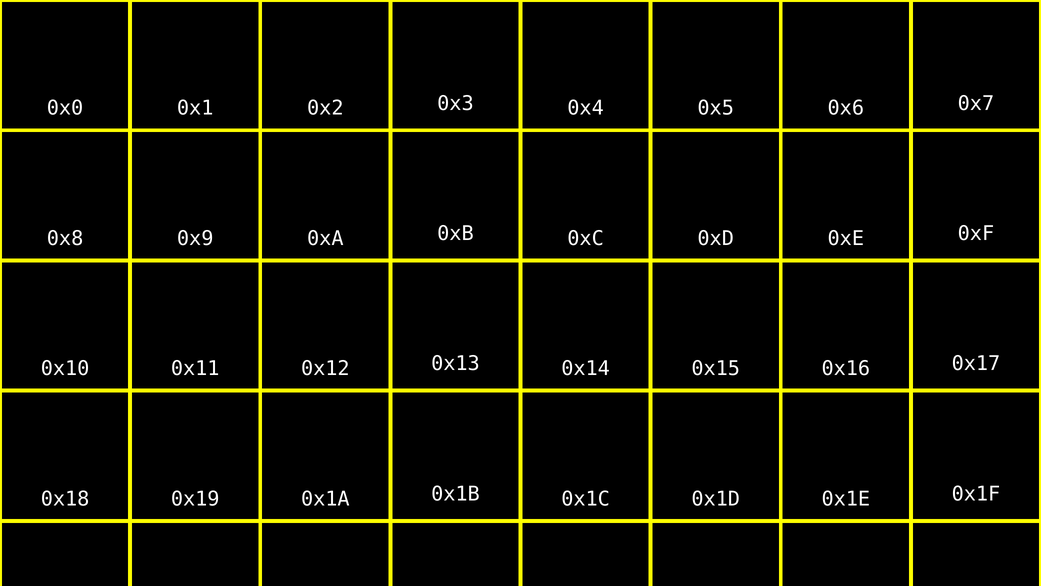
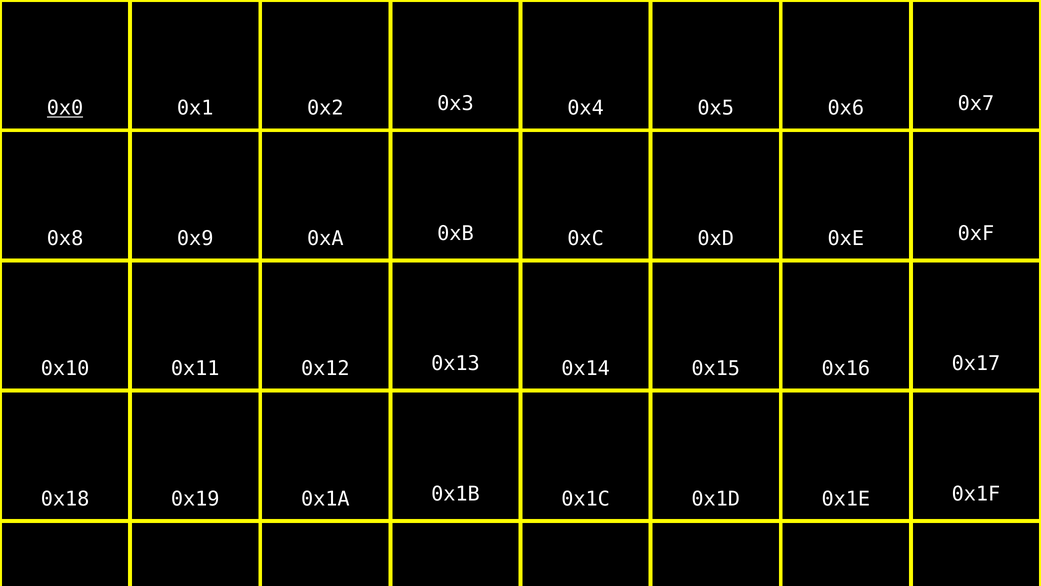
0x0 underline: none -> present (65, 108)
